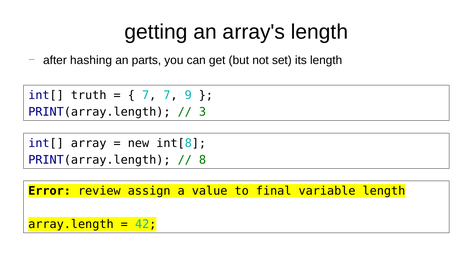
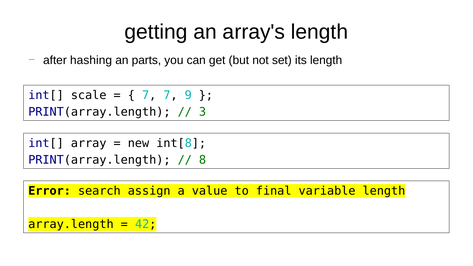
truth: truth -> scale (89, 95)
review: review -> search (99, 191)
